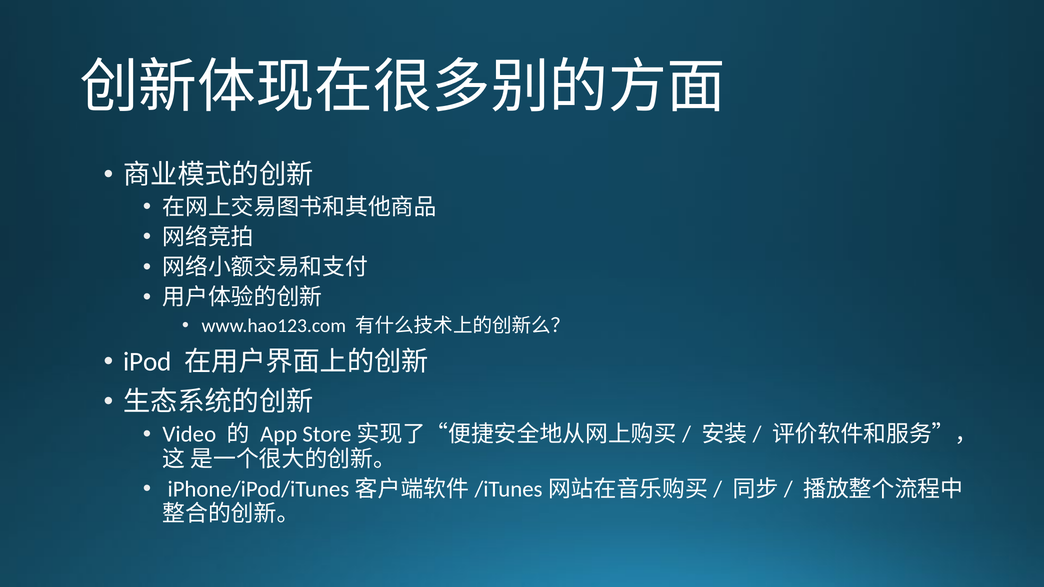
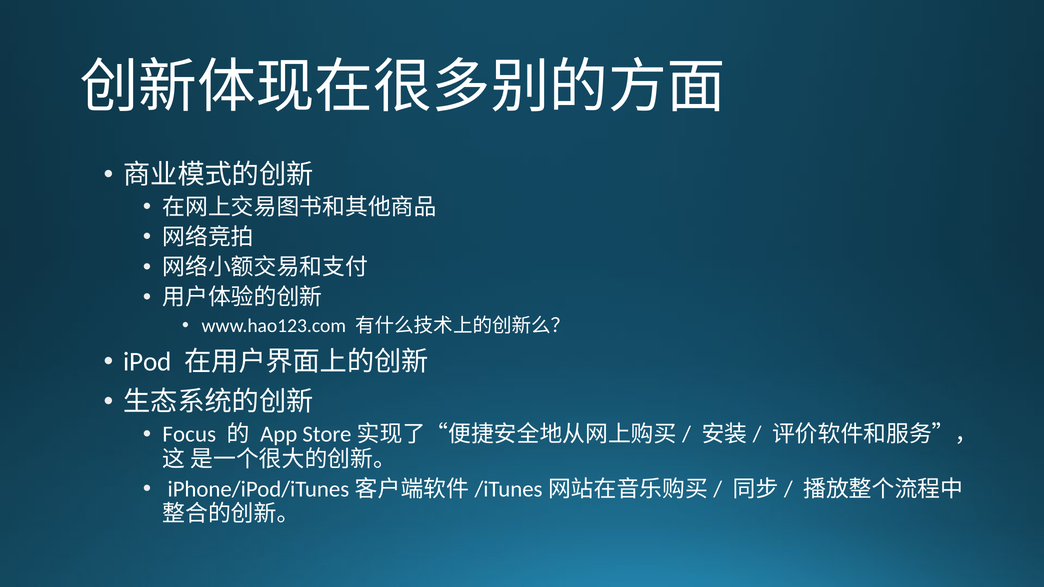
Video: Video -> Focus (189, 435)
